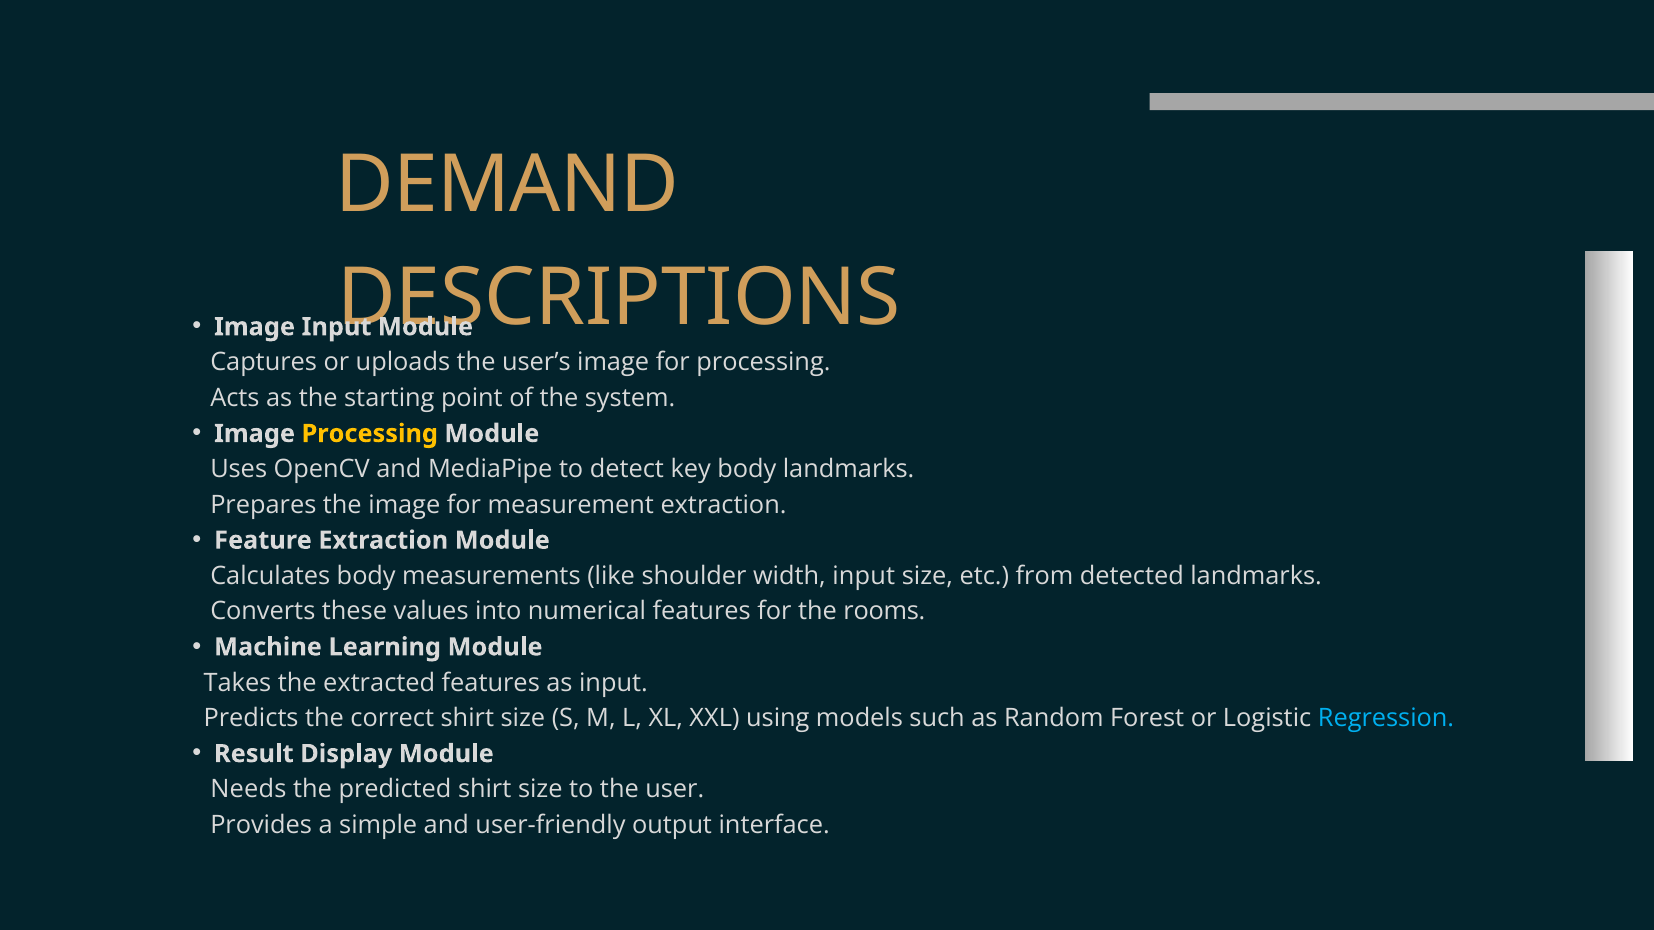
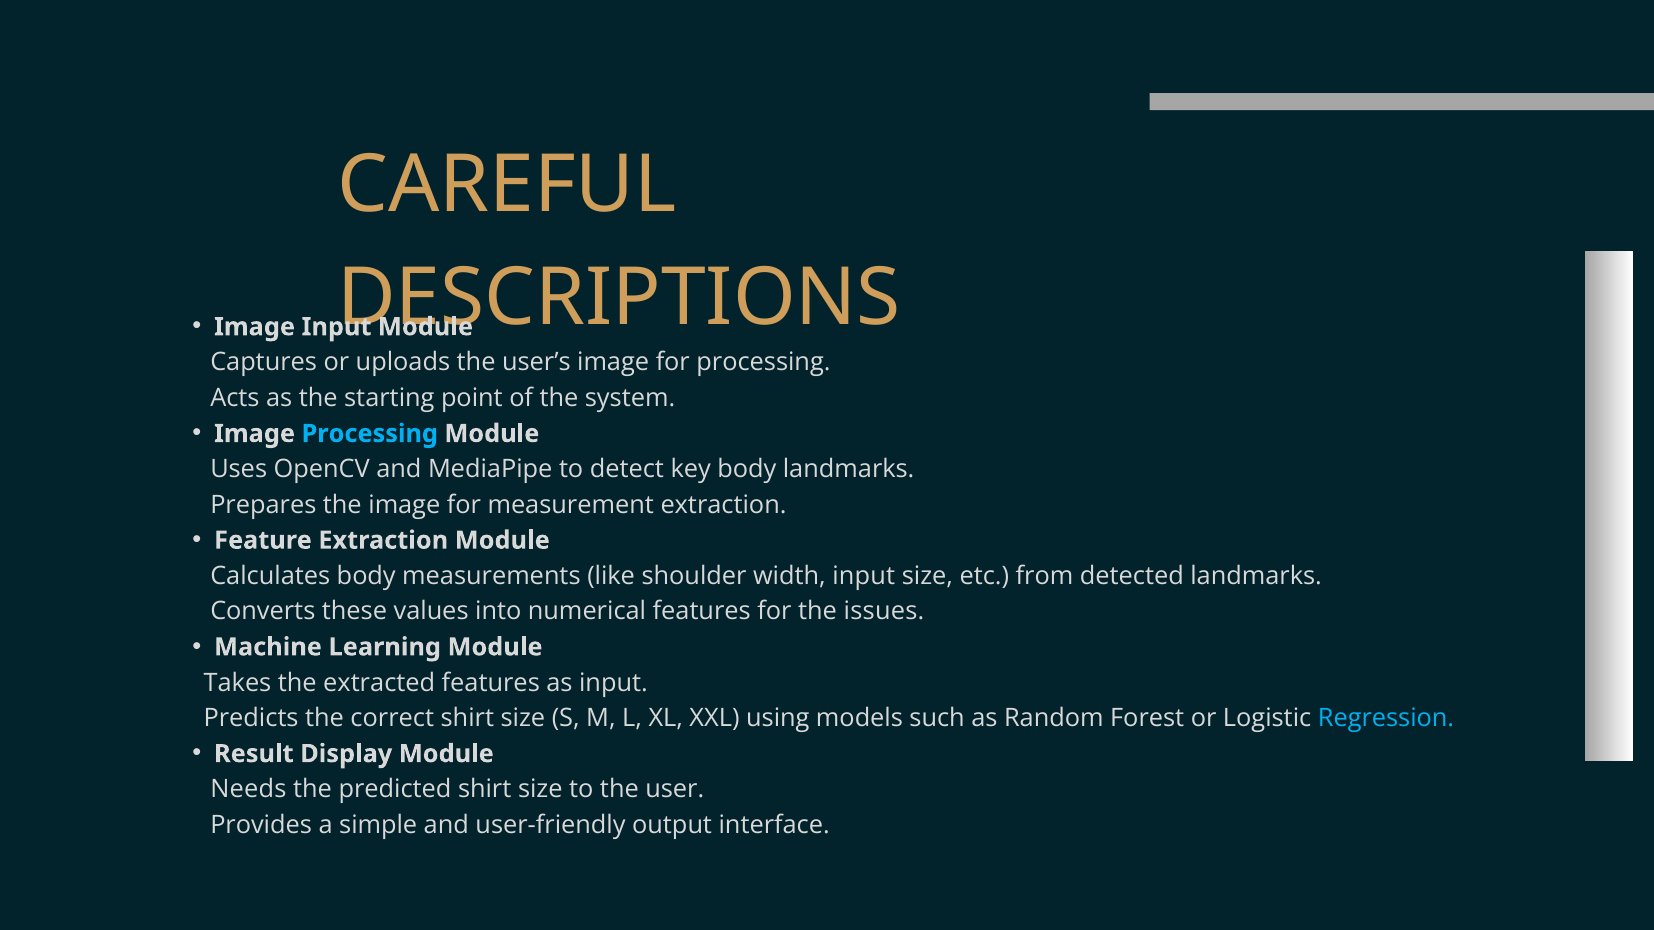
DEMAND: DEMAND -> CAREFUL (507, 185)
Processing colour: yellow -> light blue (370, 434)
rooms: rooms -> issues (884, 612)
